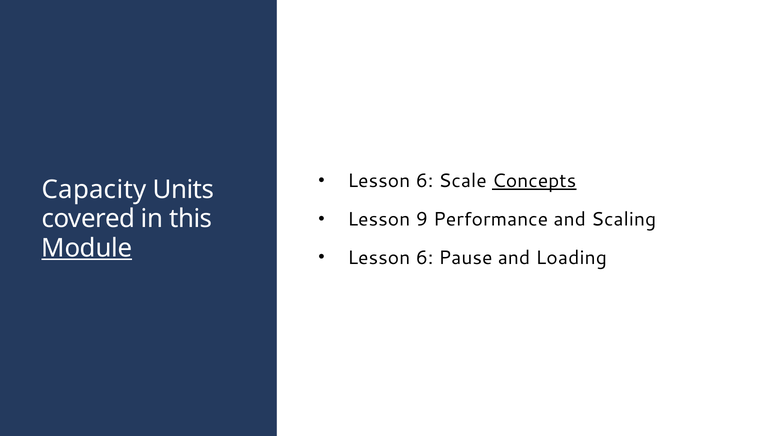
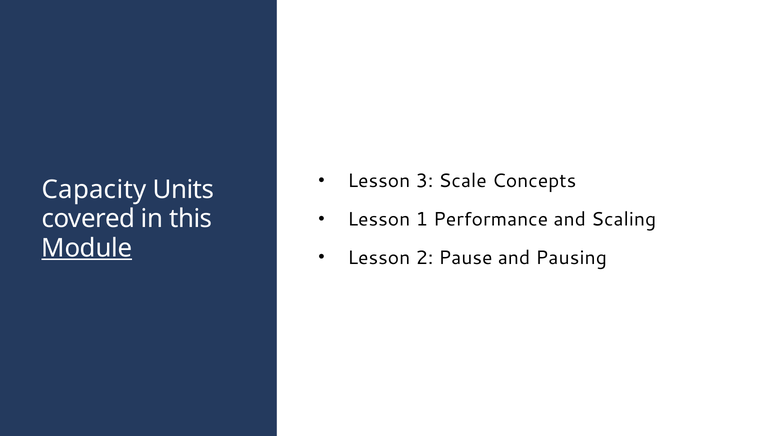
6: 6 -> 3 (424, 181)
Concepts underline: present -> none (534, 181)
9: 9 -> 1 (422, 219)
6: 6 -> 2 (424, 258)
Loading: Loading -> Pausing (571, 258)
